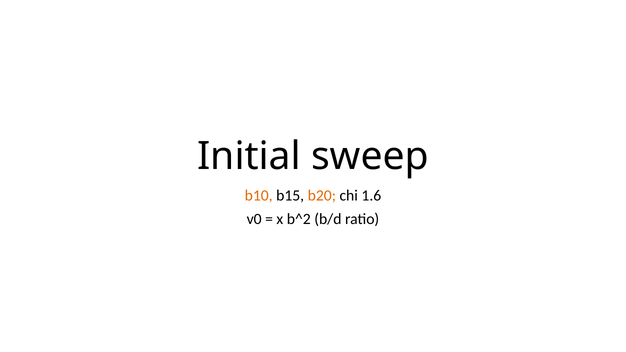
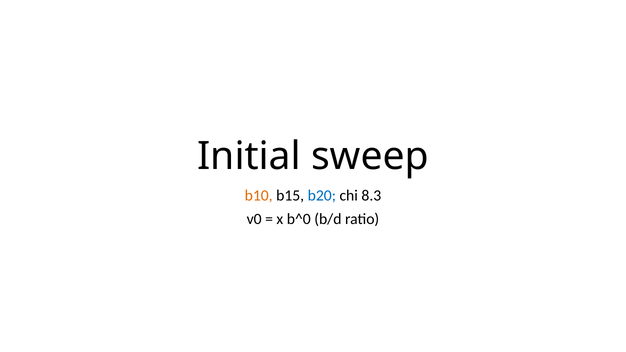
b20 colour: orange -> blue (322, 196)
1.6: 1.6 -> 8.3 (371, 196)
b^2: b^2 -> b^0 (299, 219)
